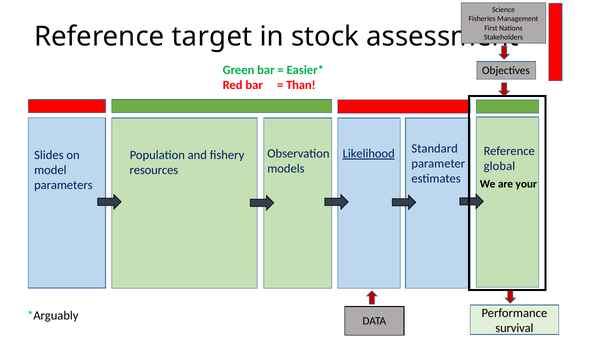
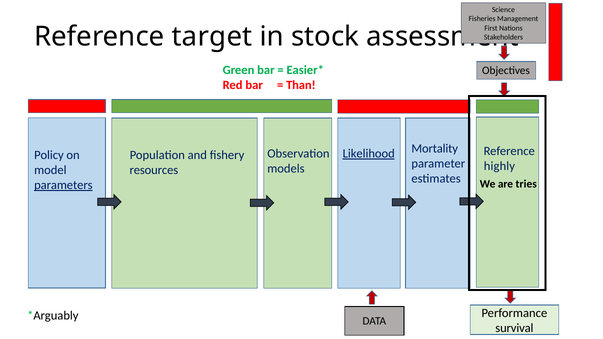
Standard: Standard -> Mortality (435, 148)
Slides: Slides -> Policy (49, 155)
global: global -> highly (499, 166)
your: your -> tries (526, 184)
parameters underline: none -> present (63, 185)
